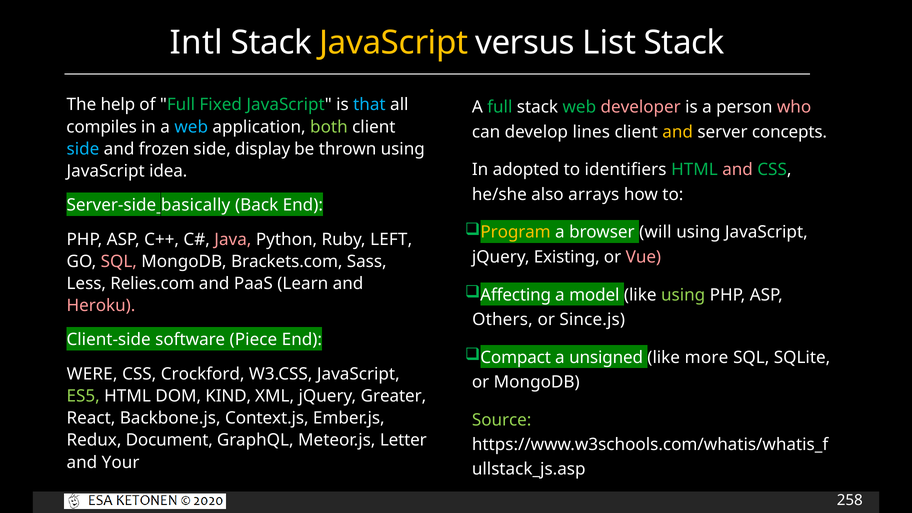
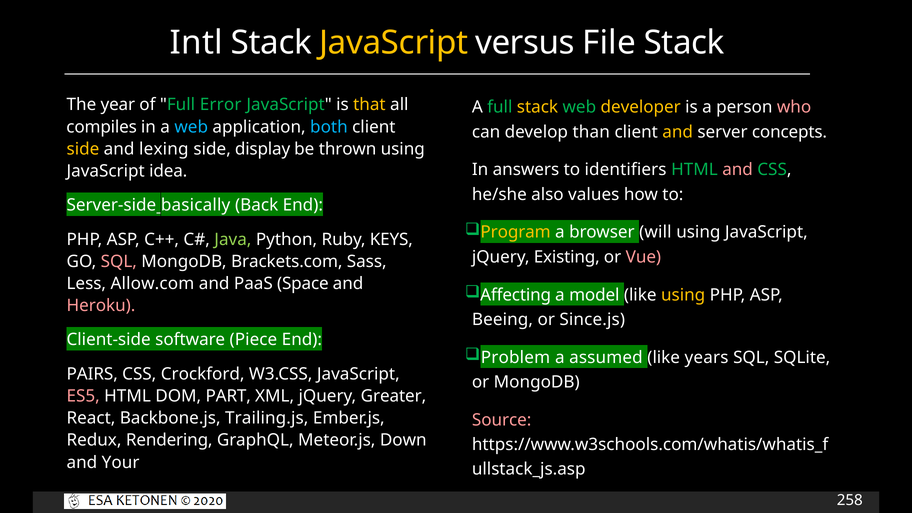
List: List -> File (609, 43)
help: help -> year (118, 105)
Fixed: Fixed -> Error (221, 105)
that colour: light blue -> yellow (369, 105)
stack colour: white -> yellow (537, 107)
developer colour: pink -> yellow (641, 107)
both colour: light green -> light blue (329, 127)
lines: lines -> than (591, 132)
side colour: light blue -> yellow (83, 149)
frozen: frozen -> lexing (164, 149)
adopted: adopted -> answers (526, 170)
arrays: arrays -> values (594, 194)
Java colour: pink -> light green (233, 239)
LEFT: LEFT -> KEYS (391, 239)
Relies.com: Relies.com -> Allow.com (152, 284)
Learn: Learn -> Space (303, 284)
using colour: light green -> yellow (683, 295)
Others: Others -> Beeing (502, 319)
Compact: Compact -> Problem (515, 357)
unsigned: unsigned -> assumed (606, 357)
more: more -> years (707, 357)
WERE: WERE -> PAIRS (92, 374)
ES5 colour: light green -> pink (83, 396)
KIND: KIND -> PART (228, 396)
Context.js: Context.js -> Trailing.js (267, 418)
Source colour: light green -> pink (502, 420)
Document: Document -> Rendering (169, 440)
Letter: Letter -> Down (403, 440)
